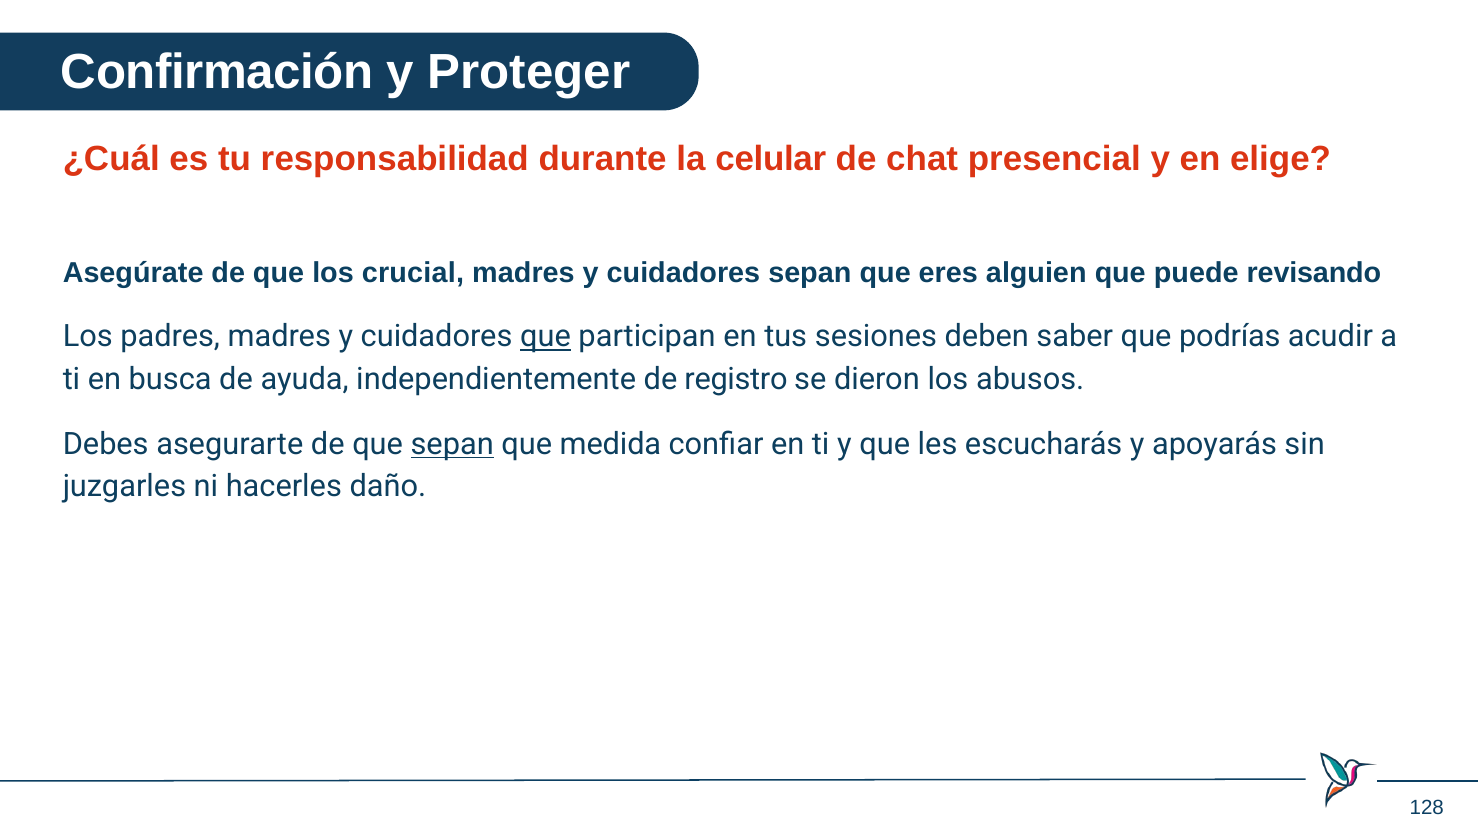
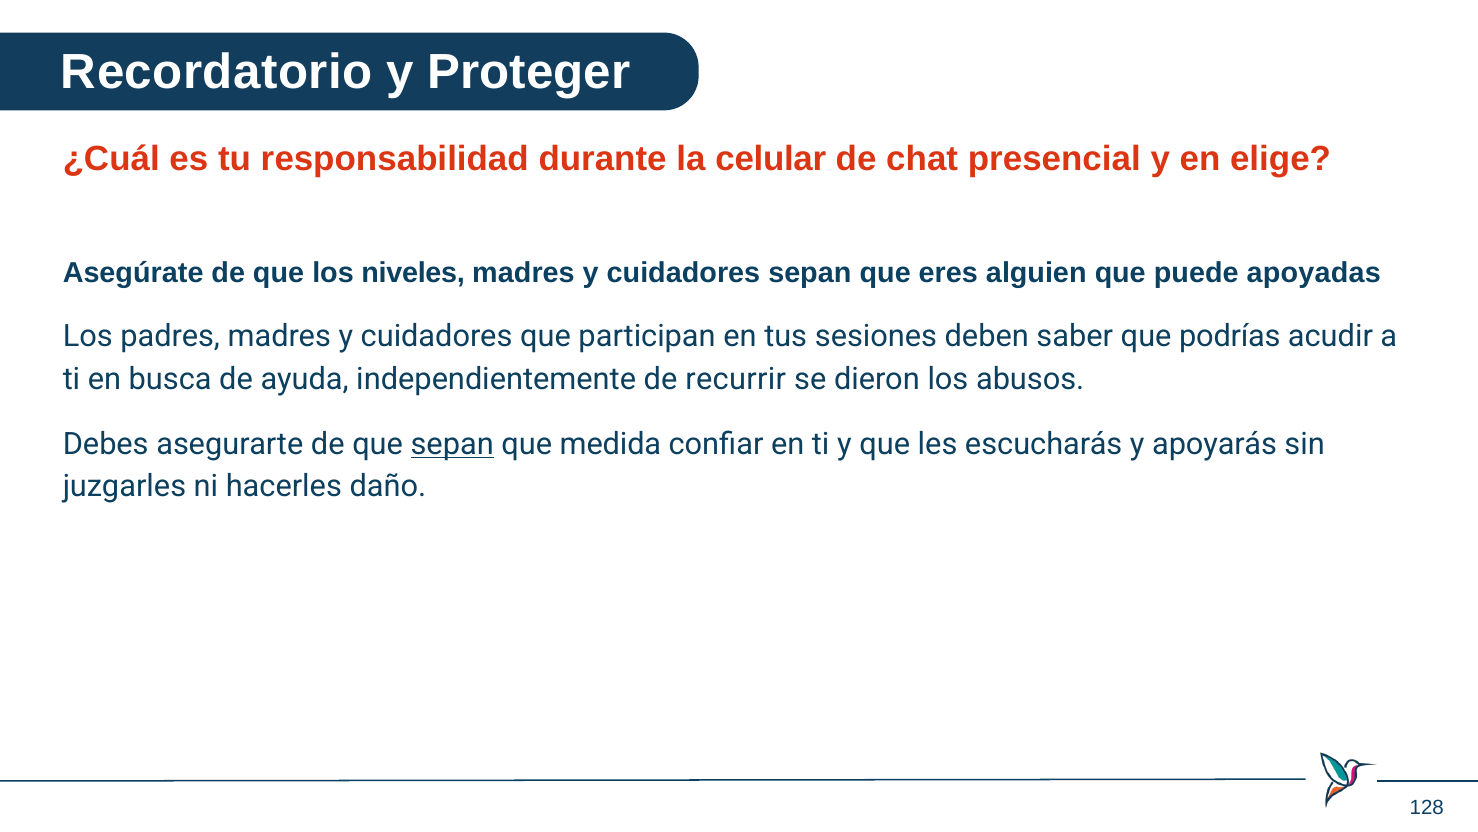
Confirmación: Confirmación -> Recordatorio (217, 72)
crucial: crucial -> niveles (413, 272)
revisando: revisando -> apoyadas (1314, 272)
que underline: present -> none (545, 336)
registro: registro -> recurrir (736, 379)
